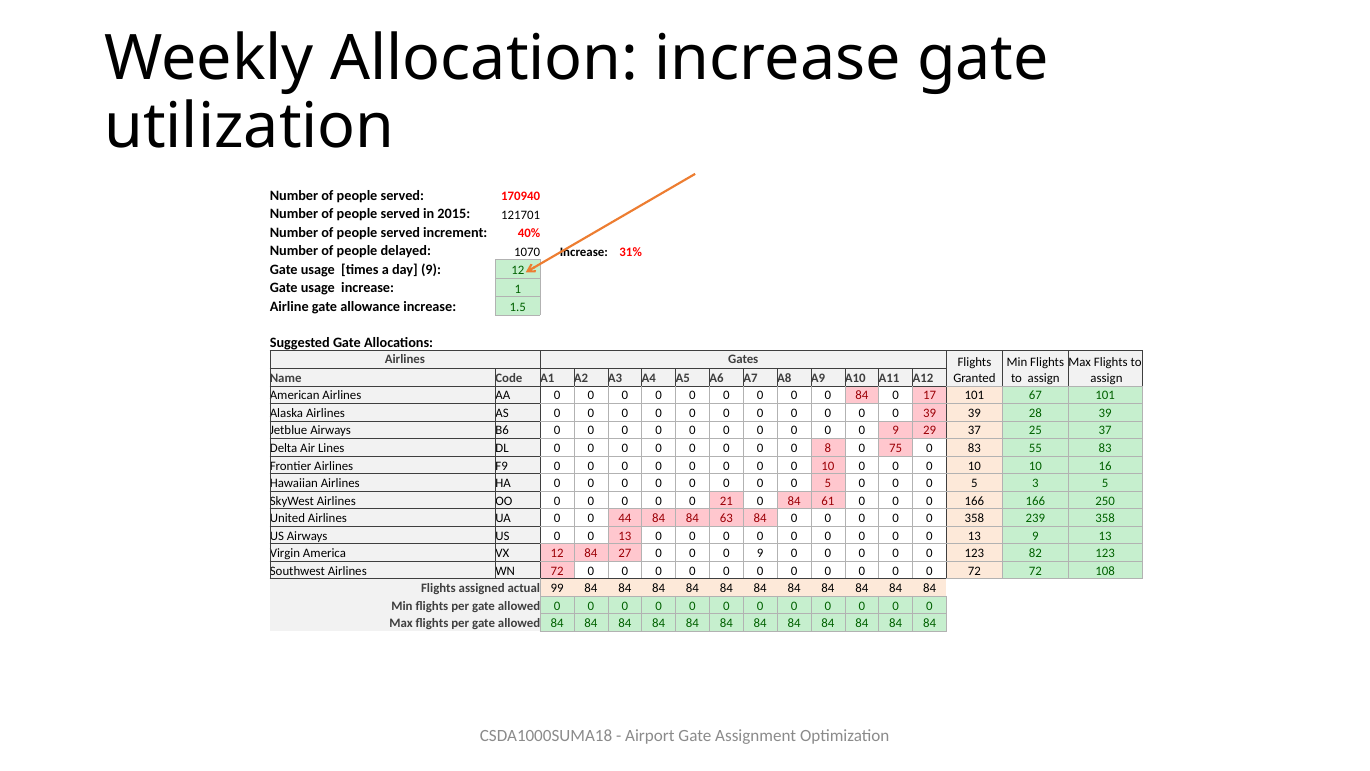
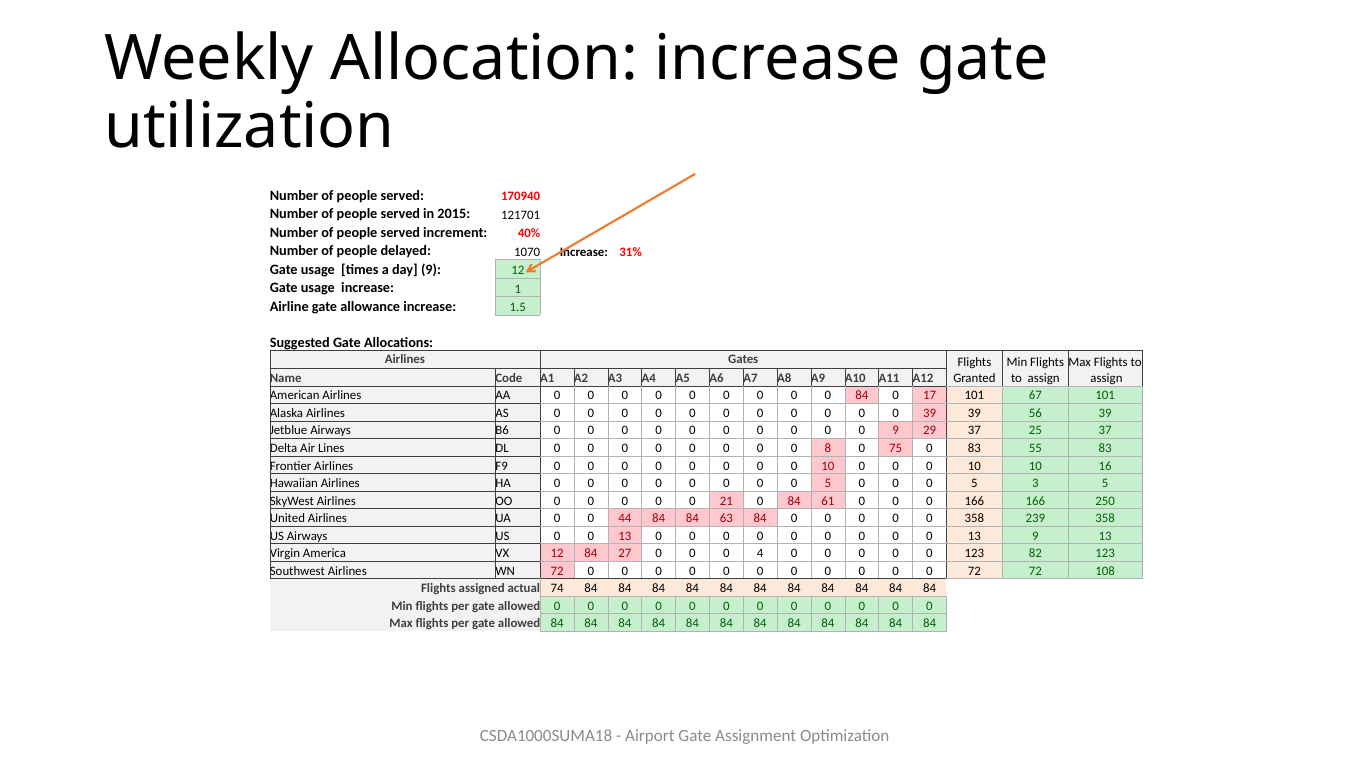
28: 28 -> 56 (1035, 413)
9: 9 -> 4 (760, 553)
99: 99 -> 74 (557, 588)
